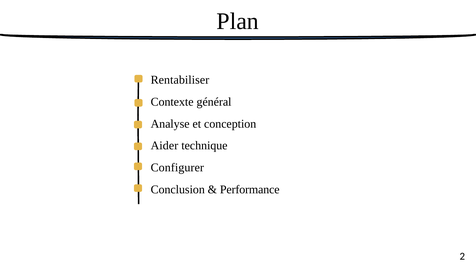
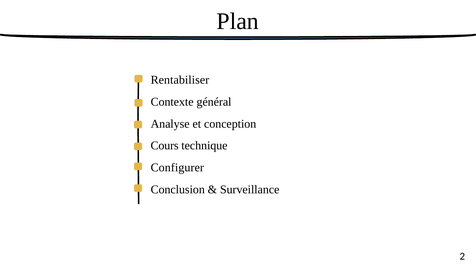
Aider: Aider -> Cours (165, 146)
Performance: Performance -> Surveillance (250, 189)
